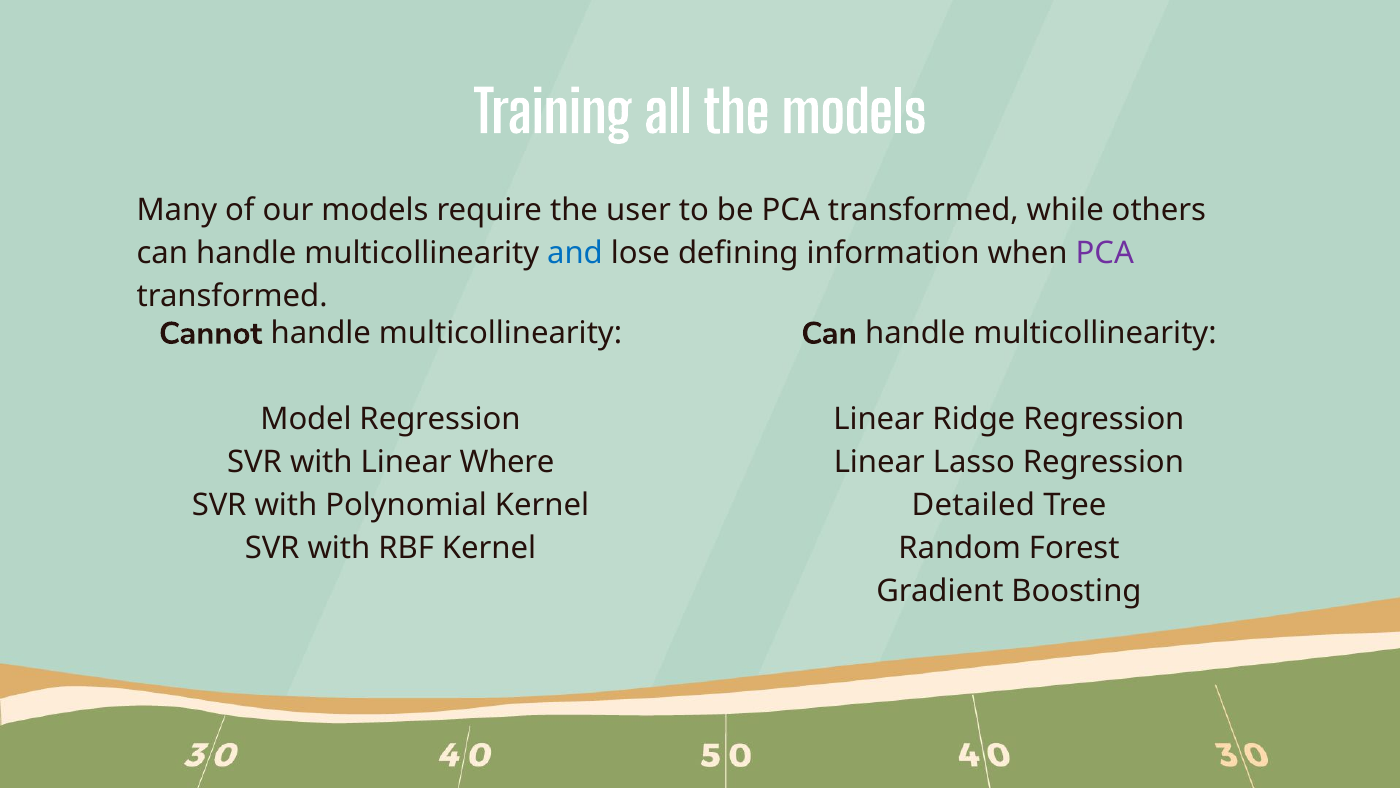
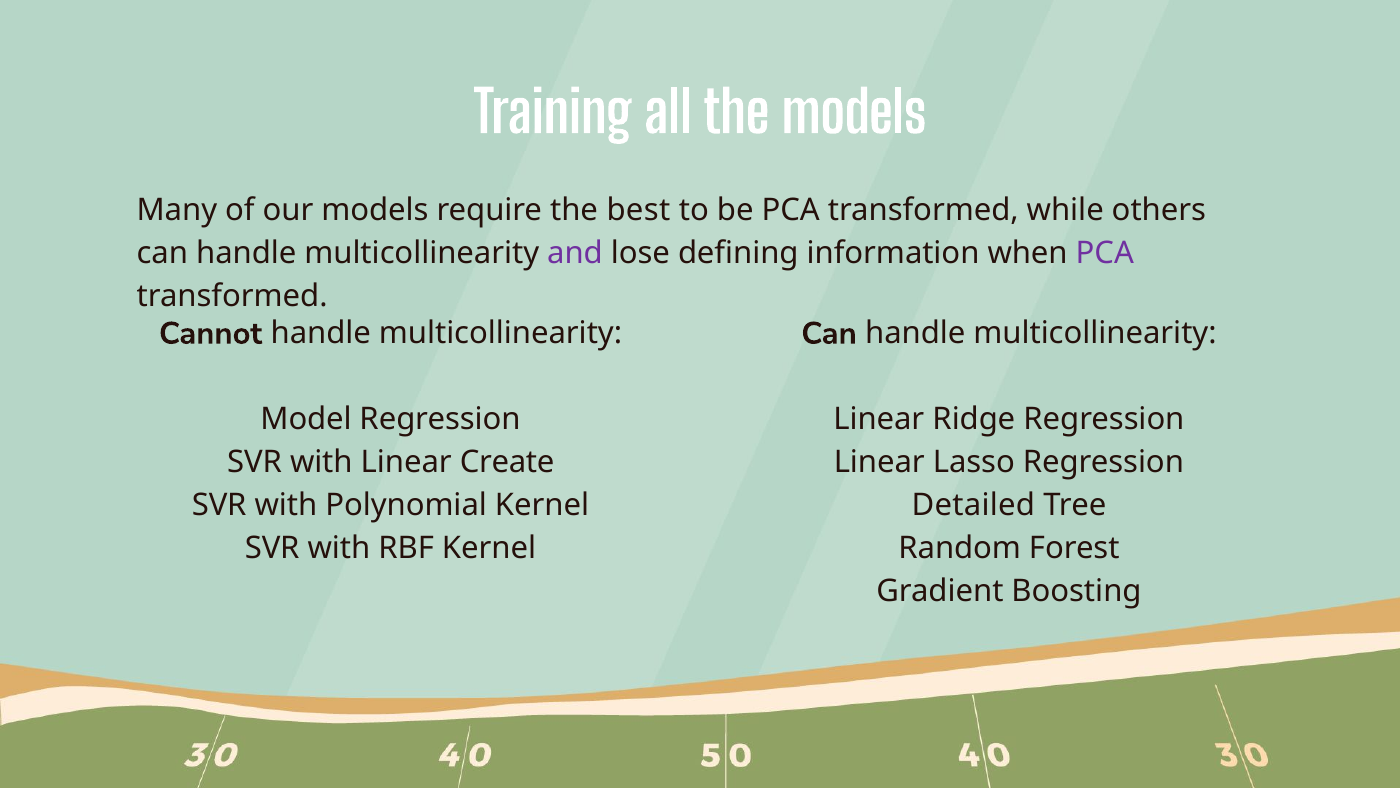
user: user -> best (638, 210)
and colour: blue -> purple (575, 253)
Where: Where -> Create (507, 462)
